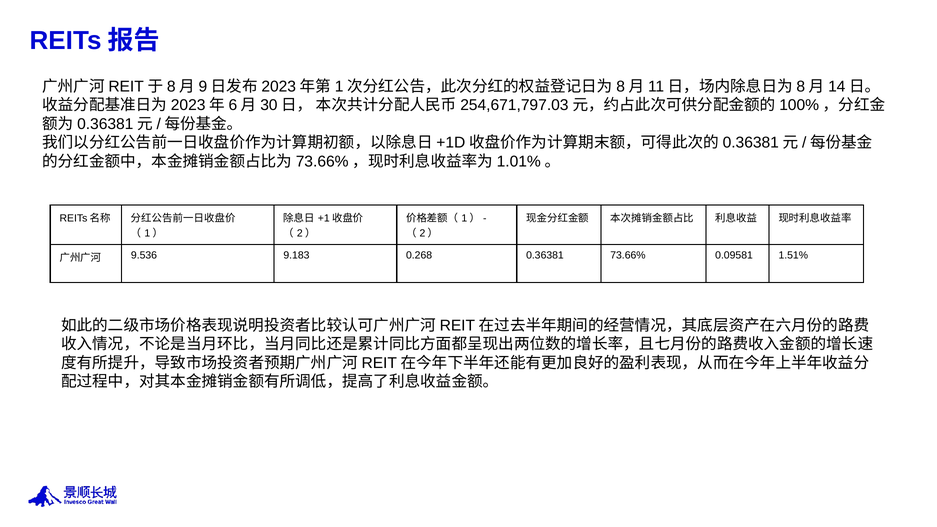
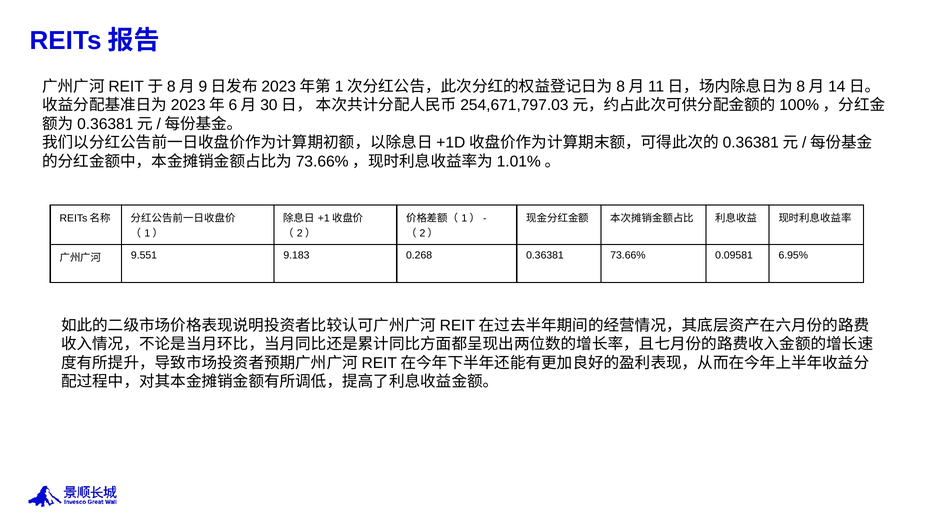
9.536: 9.536 -> 9.551 (144, 255)
1.51%: 1.51% -> 6.95% (793, 255)
